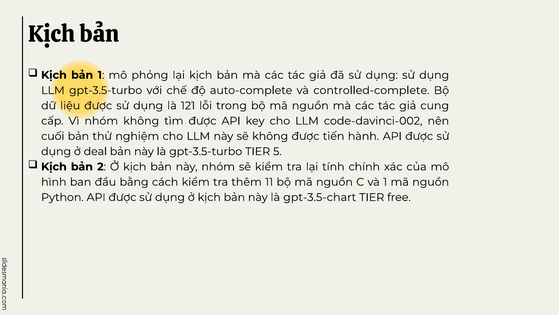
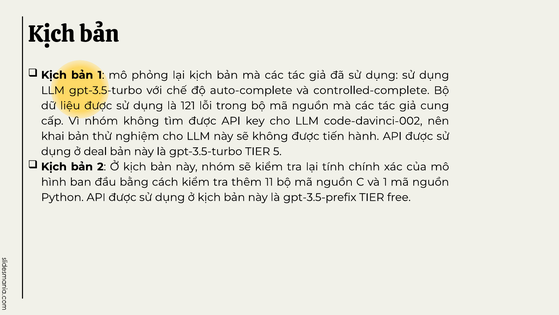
cuối: cuối -> khai (53, 136)
gpt-3.5-chart: gpt-3.5-chart -> gpt-3.5-prefix (320, 197)
